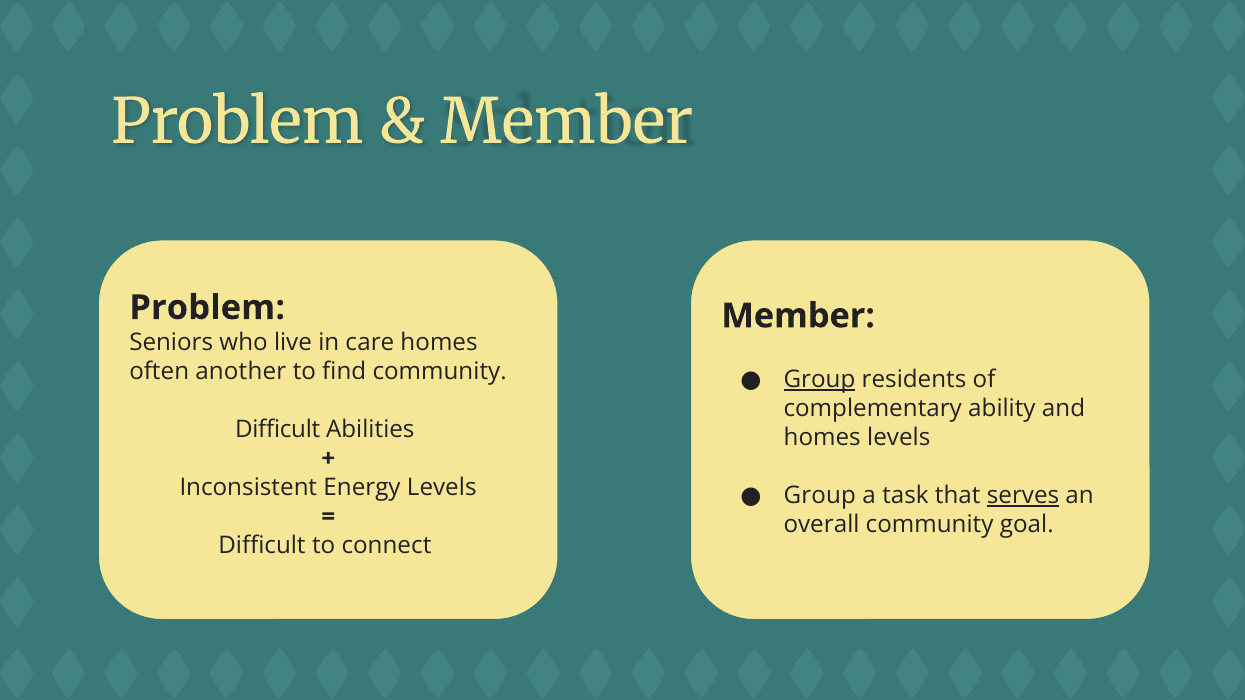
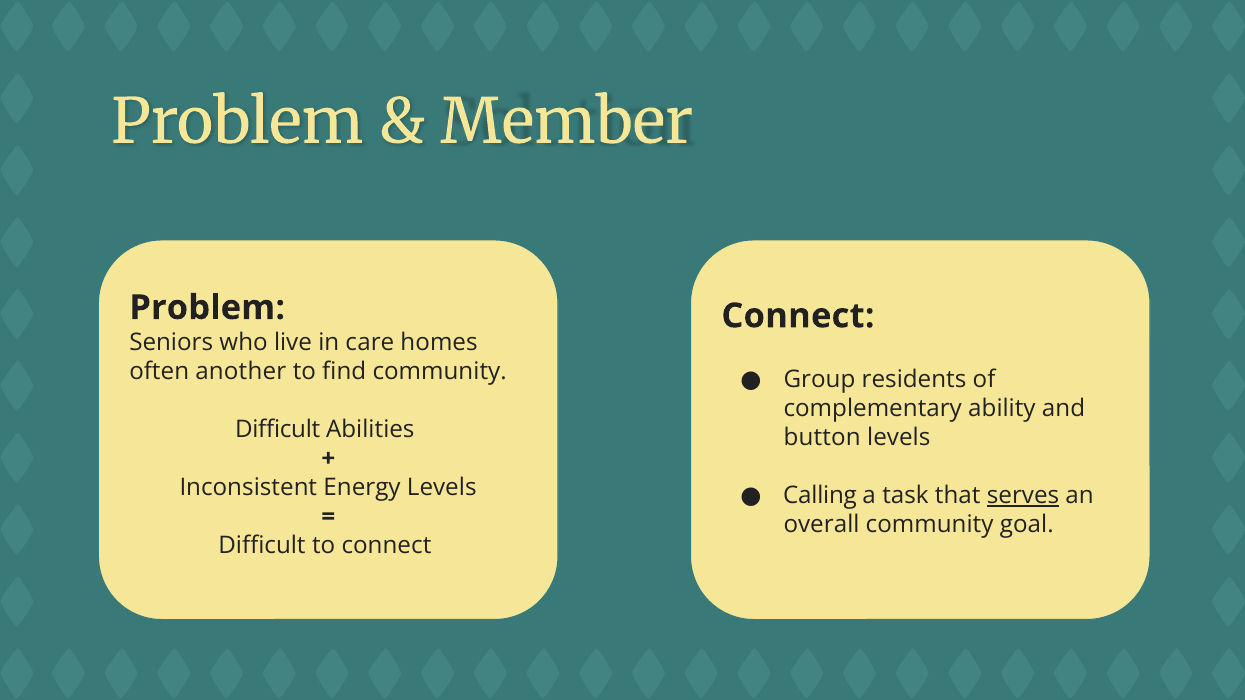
Member: Member -> Connect (798, 316)
Group underline: present -> none (819, 380)
homes: homes -> button (822, 438)
Group: Group -> Calling (820, 496)
